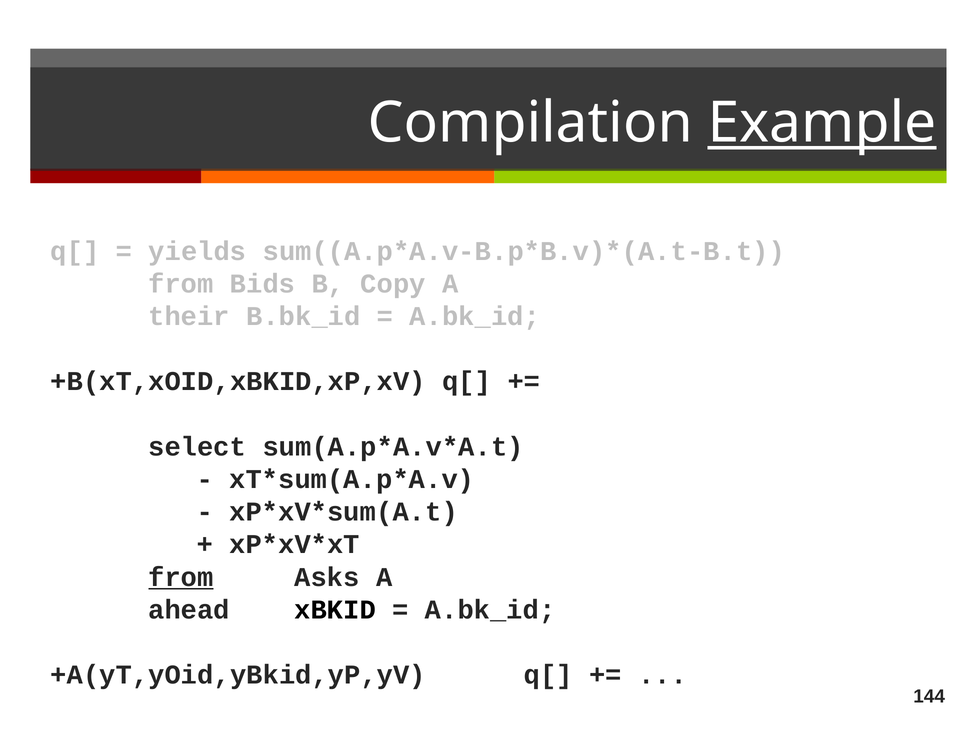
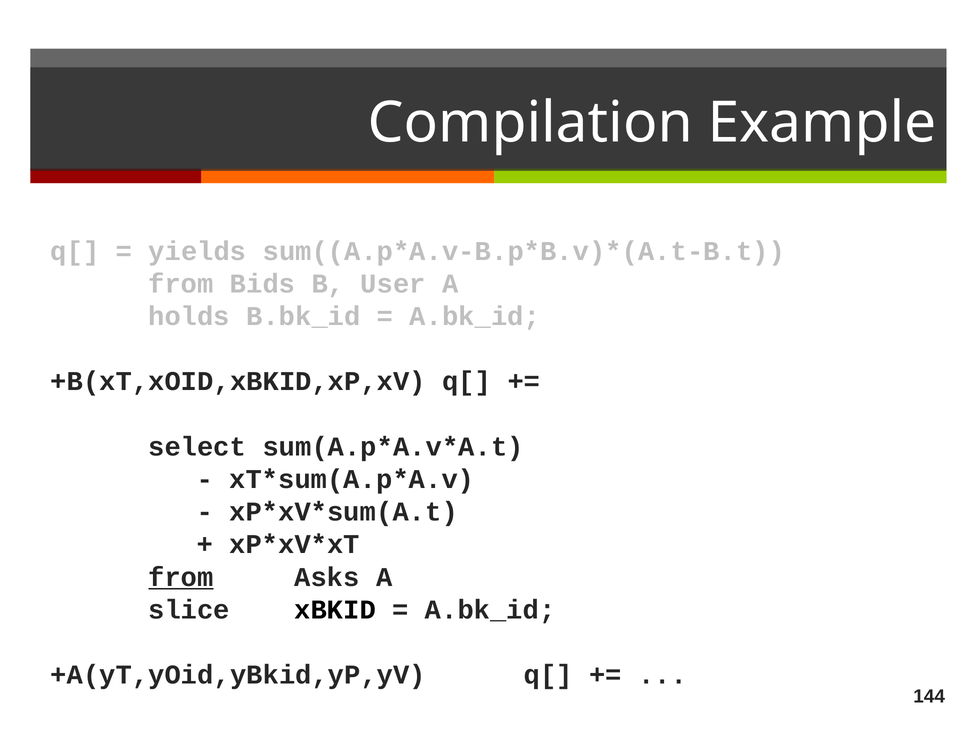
Example underline: present -> none (822, 123)
Copy: Copy -> User (393, 284)
their: their -> holds (189, 316)
ahead: ahead -> slice (189, 609)
